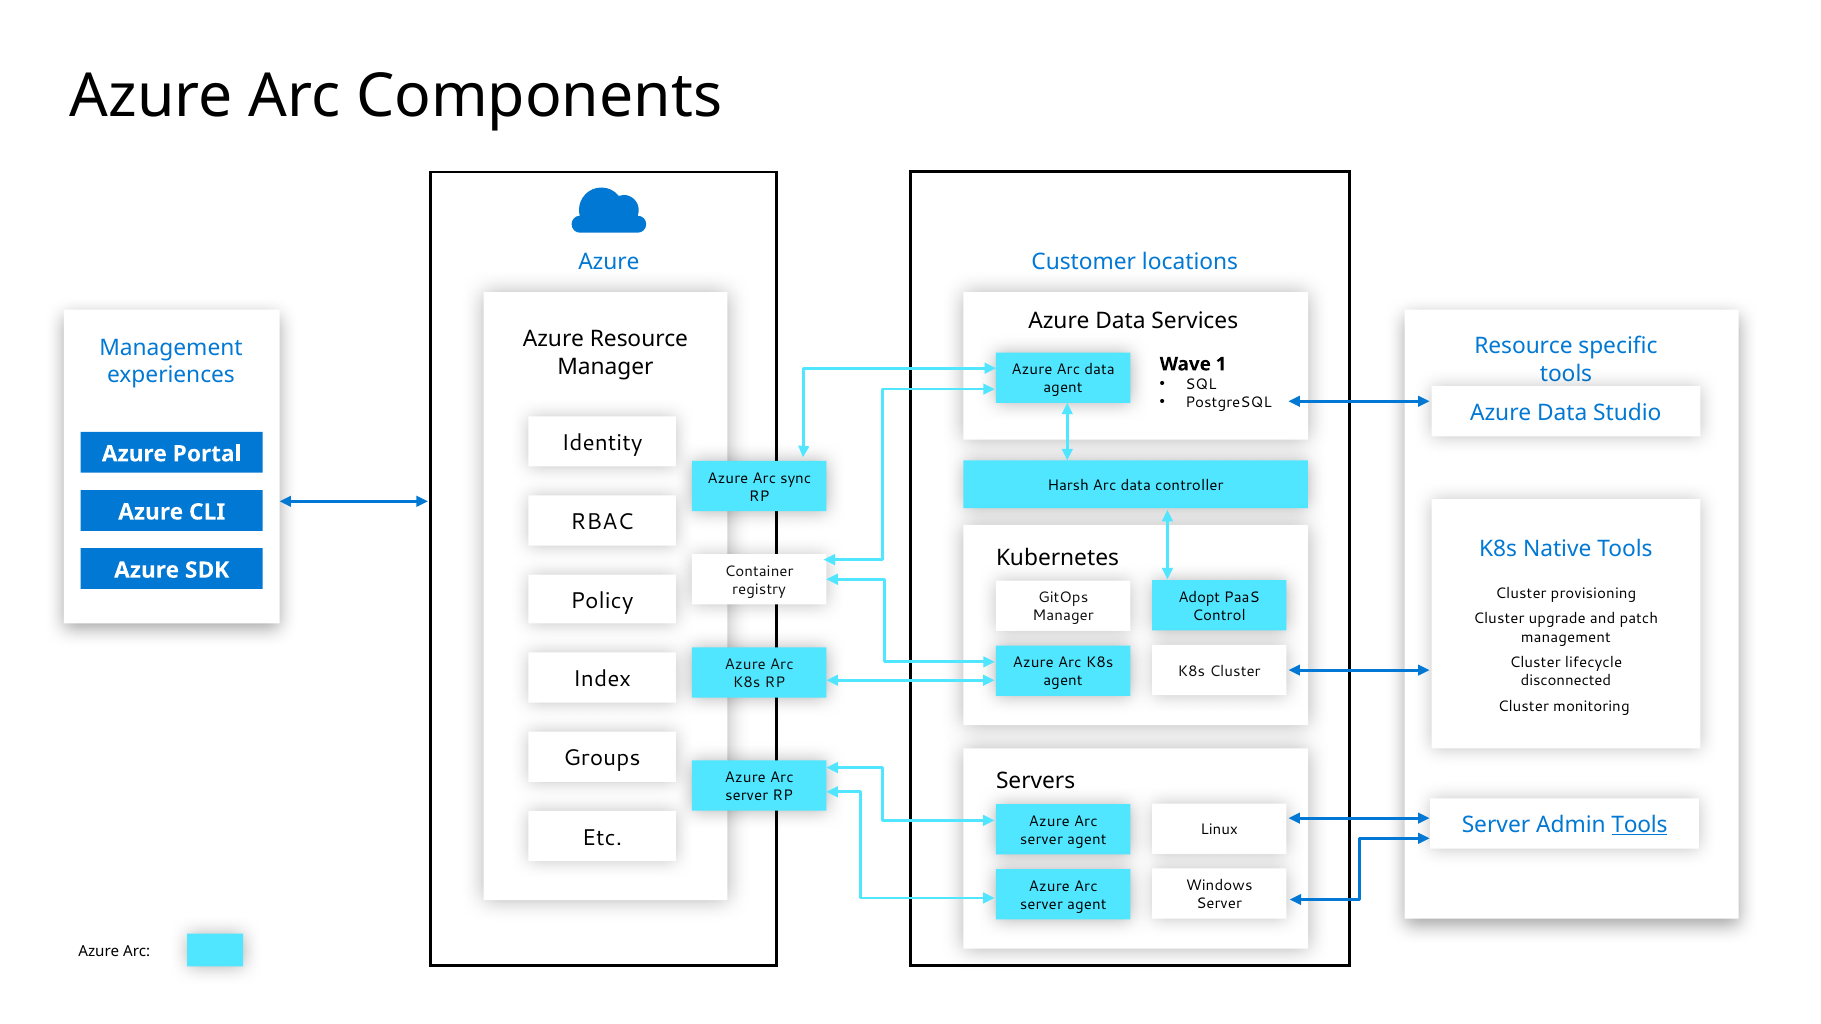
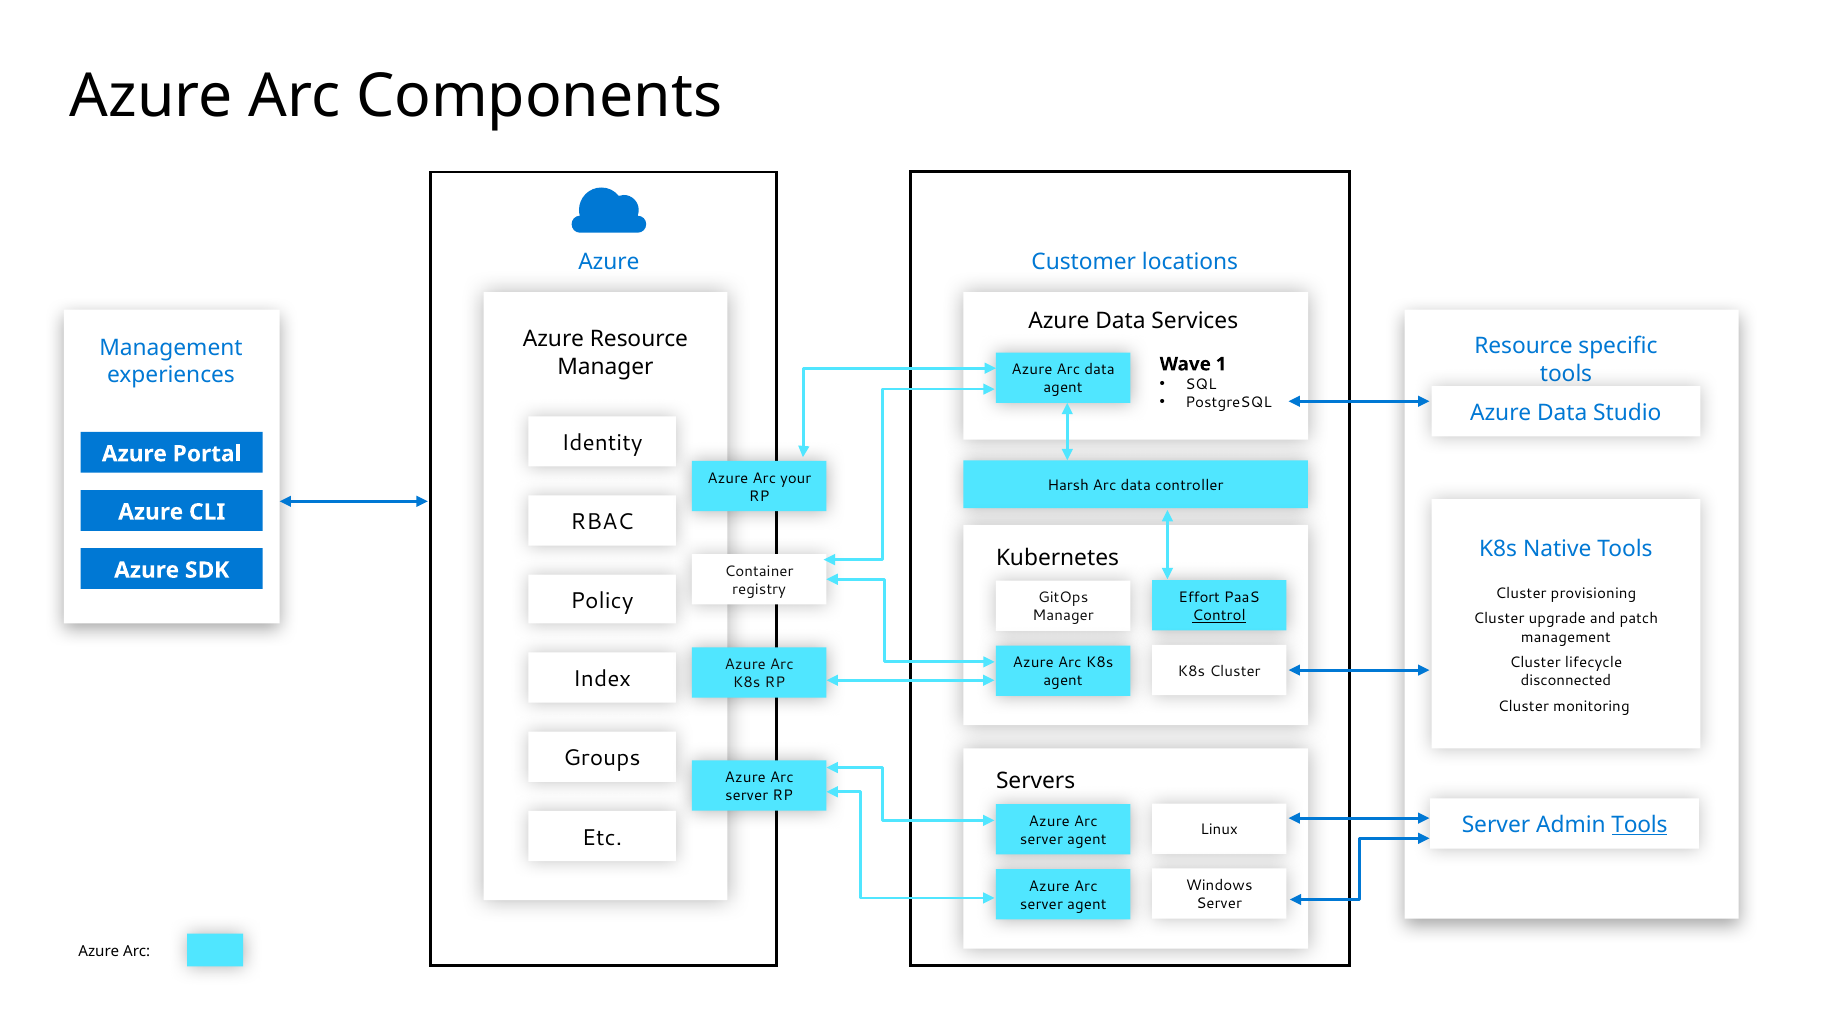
sync: sync -> your (796, 478)
Adopt: Adopt -> Effort (1199, 597)
Control underline: none -> present (1219, 616)
